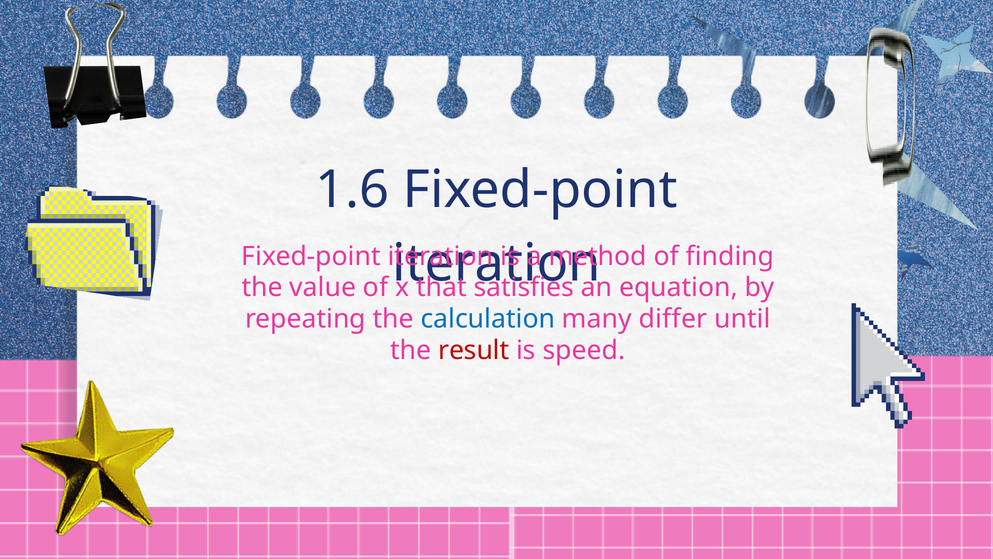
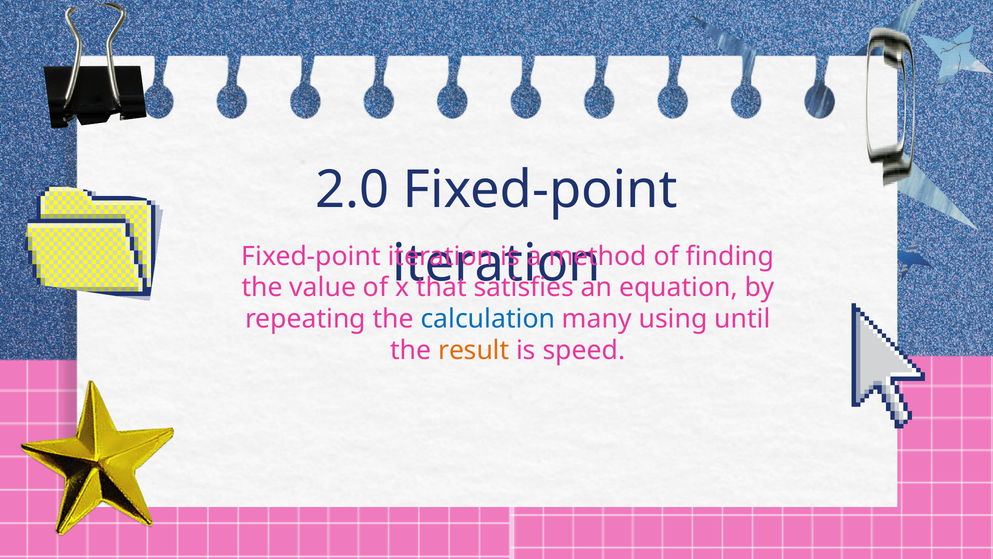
1.6: 1.6 -> 2.0 (352, 190)
differ: differ -> using (673, 319)
result colour: red -> orange (474, 350)
